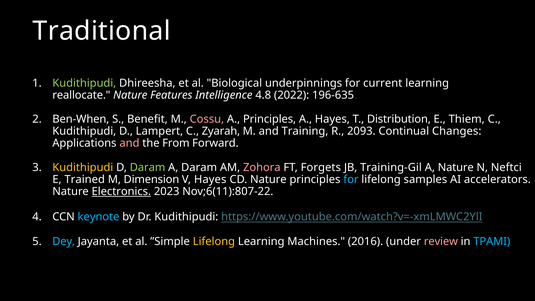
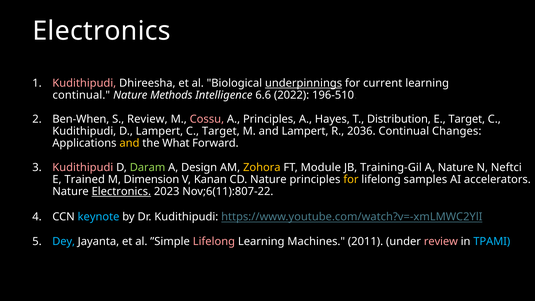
Traditional: Traditional -> Electronics (102, 31)
Kudithipudi colour: light green -> pink (84, 83)
underpinnings underline: none -> present (304, 83)
reallocate: reallocate -> continual (81, 95)
Features: Features -> Methods (171, 95)
4.8: 4.8 -> 6.6 (263, 95)
196-635: 196-635 -> 196-510 (333, 95)
S Benefit: Benefit -> Review (147, 119)
E Thiem: Thiem -> Target (467, 119)
C Zyarah: Zyarah -> Target (221, 131)
and Training: Training -> Lampert (305, 131)
2093: 2093 -> 2036 (361, 131)
and colour: pink -> yellow (129, 143)
From: From -> What (176, 143)
Kudithipudi colour: yellow -> pink (83, 167)
A Daram: Daram -> Design (199, 167)
Zohora colour: pink -> yellow (262, 167)
Forgets: Forgets -> Module (321, 167)
V Hayes: Hayes -> Kanan (210, 179)
for colour: light blue -> yellow (351, 179)
Lifelong colour: yellow -> pink (214, 241)
2016: 2016 -> 2011 (366, 241)
